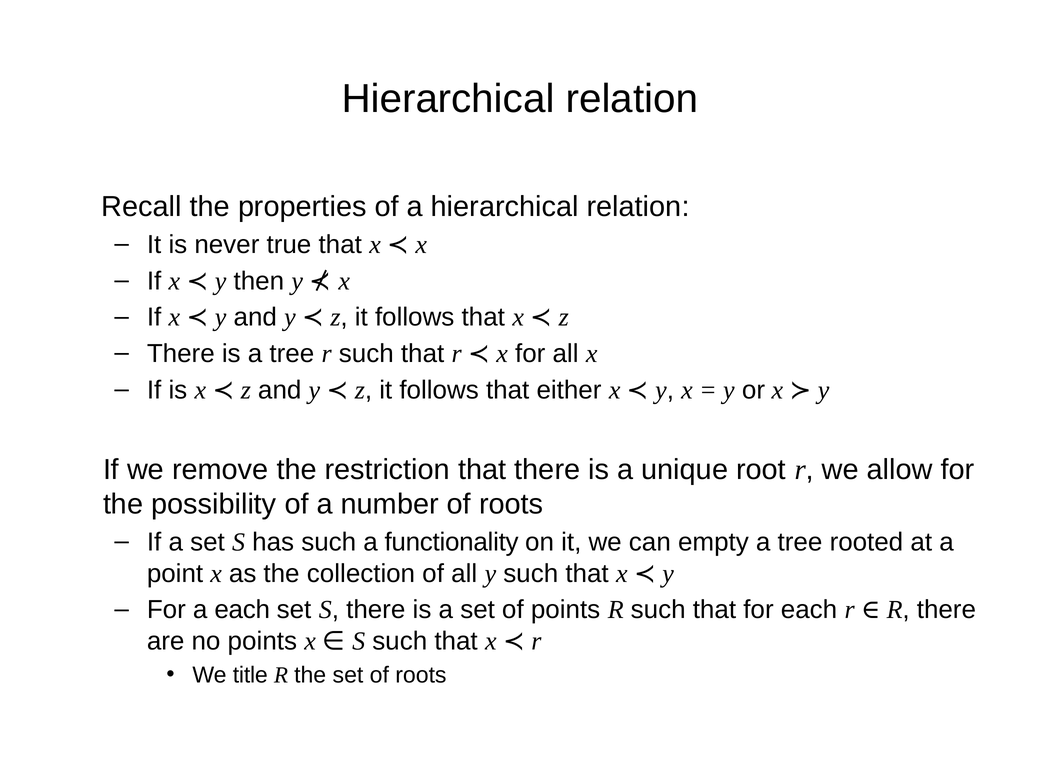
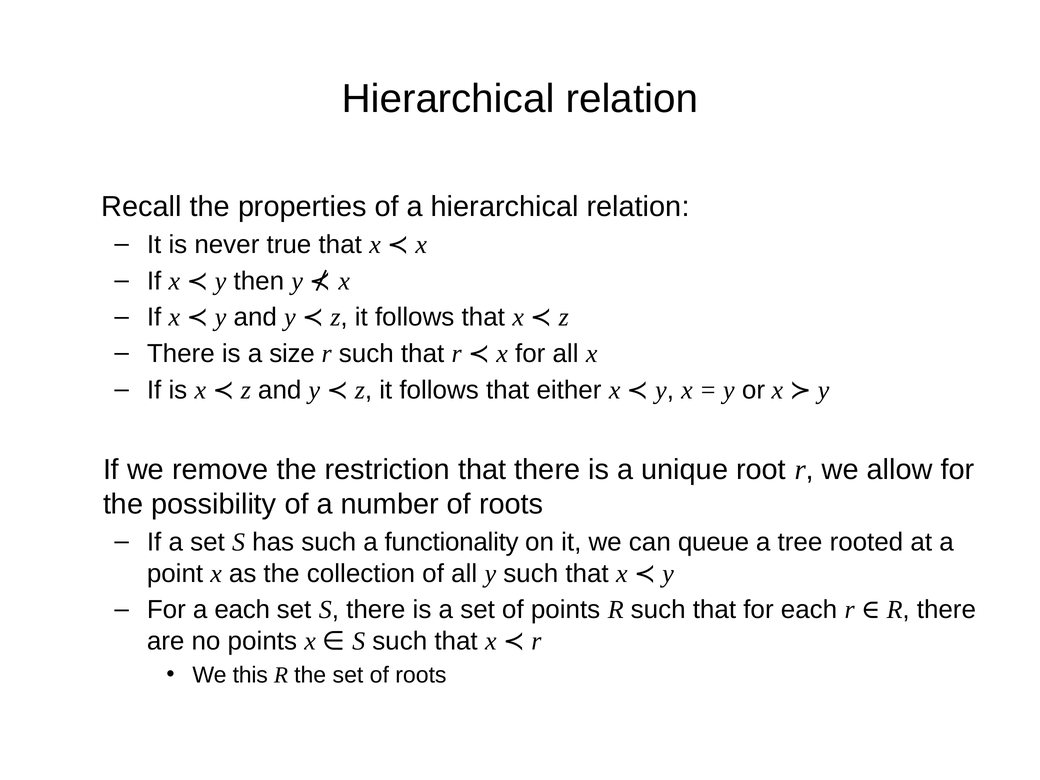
is a tree: tree -> size (292, 354)
empty: empty -> queue (714, 542)
title: title -> this (250, 675)
